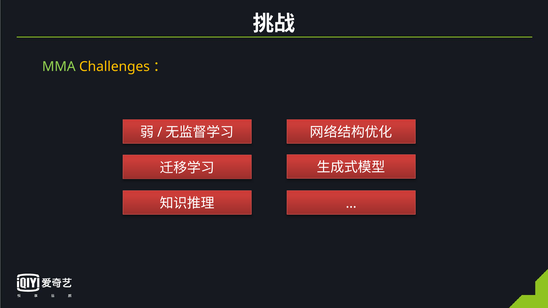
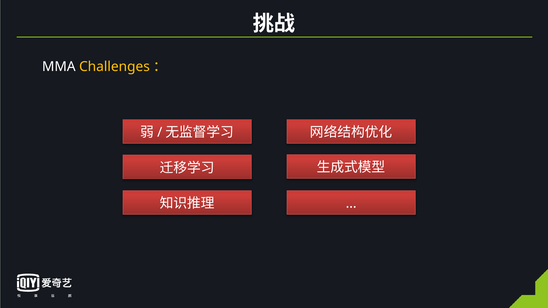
MMA colour: light green -> white (59, 67)
